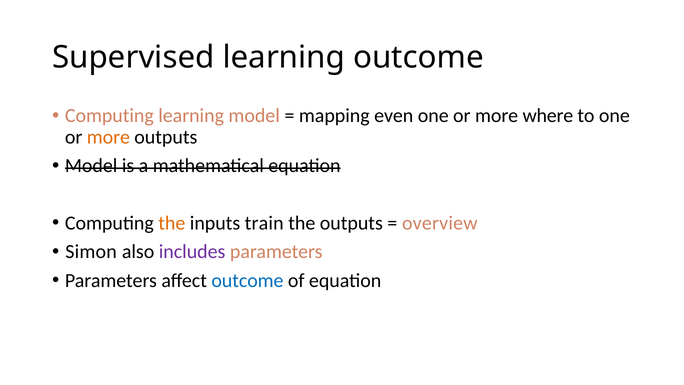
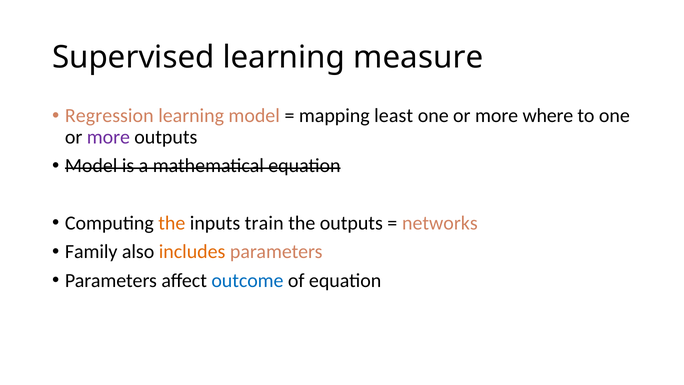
learning outcome: outcome -> measure (418, 57)
Computing: Computing -> Regression (109, 116)
even: even -> least (394, 116)
more colour: orange -> purple (108, 137)
overview: overview -> networks (440, 223)
Simon: Simon -> Family (91, 252)
includes colour: purple -> orange (192, 252)
